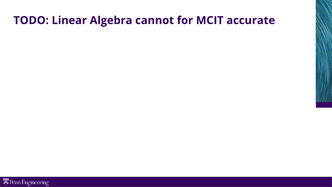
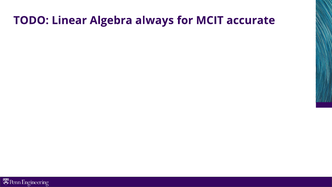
cannot: cannot -> always (155, 20)
